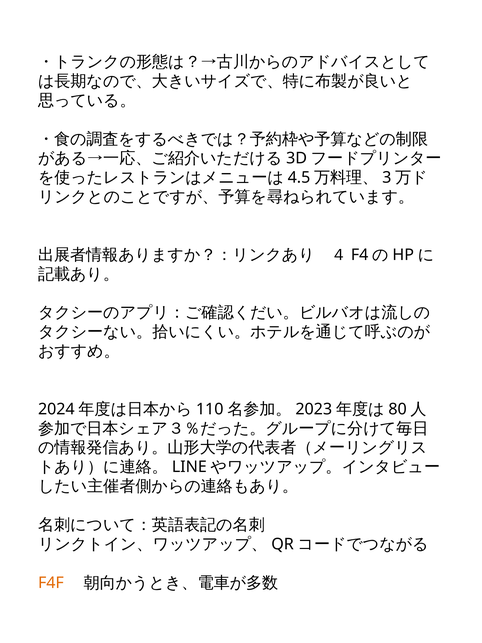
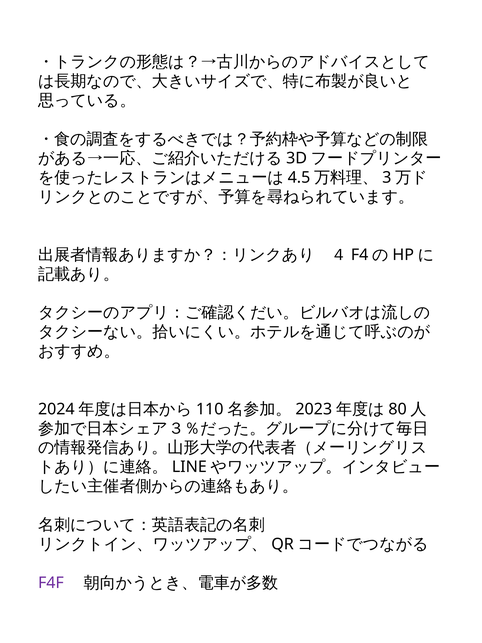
F4F colour: orange -> purple (51, 582)
